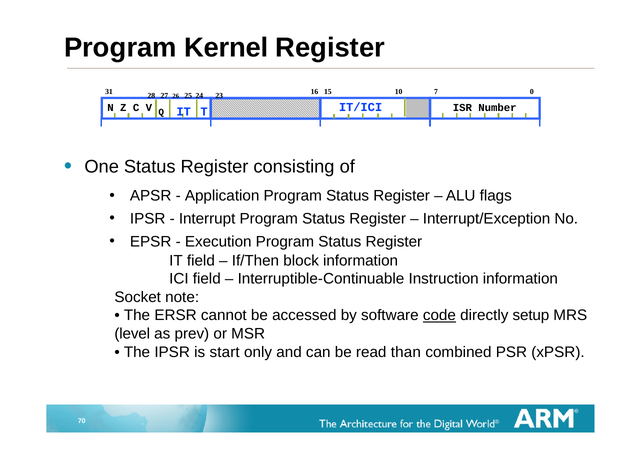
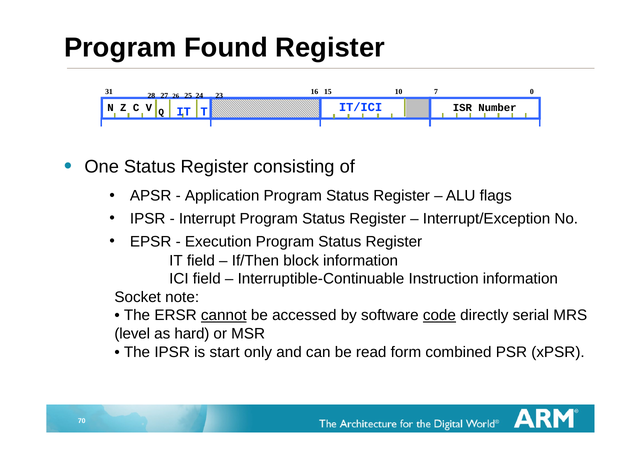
Kernel: Kernel -> Found (226, 48)
cannot underline: none -> present (224, 315)
setup: setup -> serial (531, 315)
prev: prev -> hard (192, 334)
than: than -> form (406, 352)
